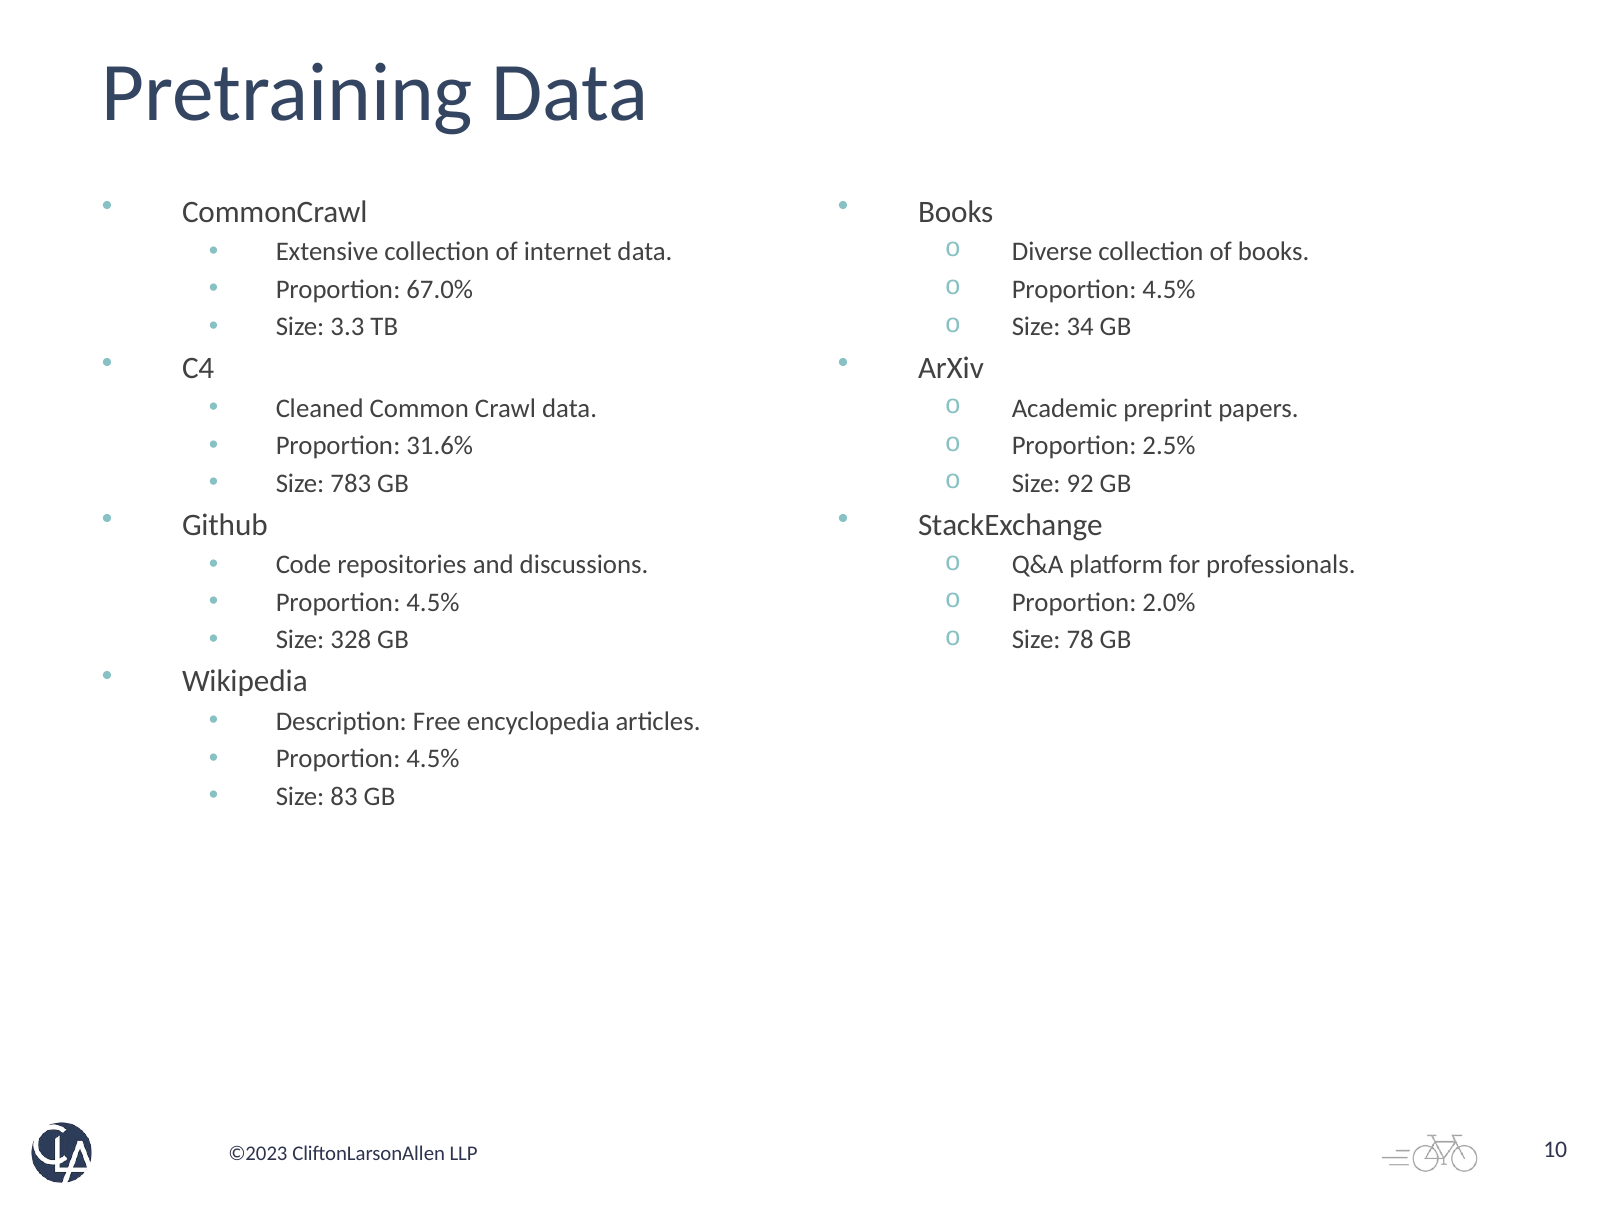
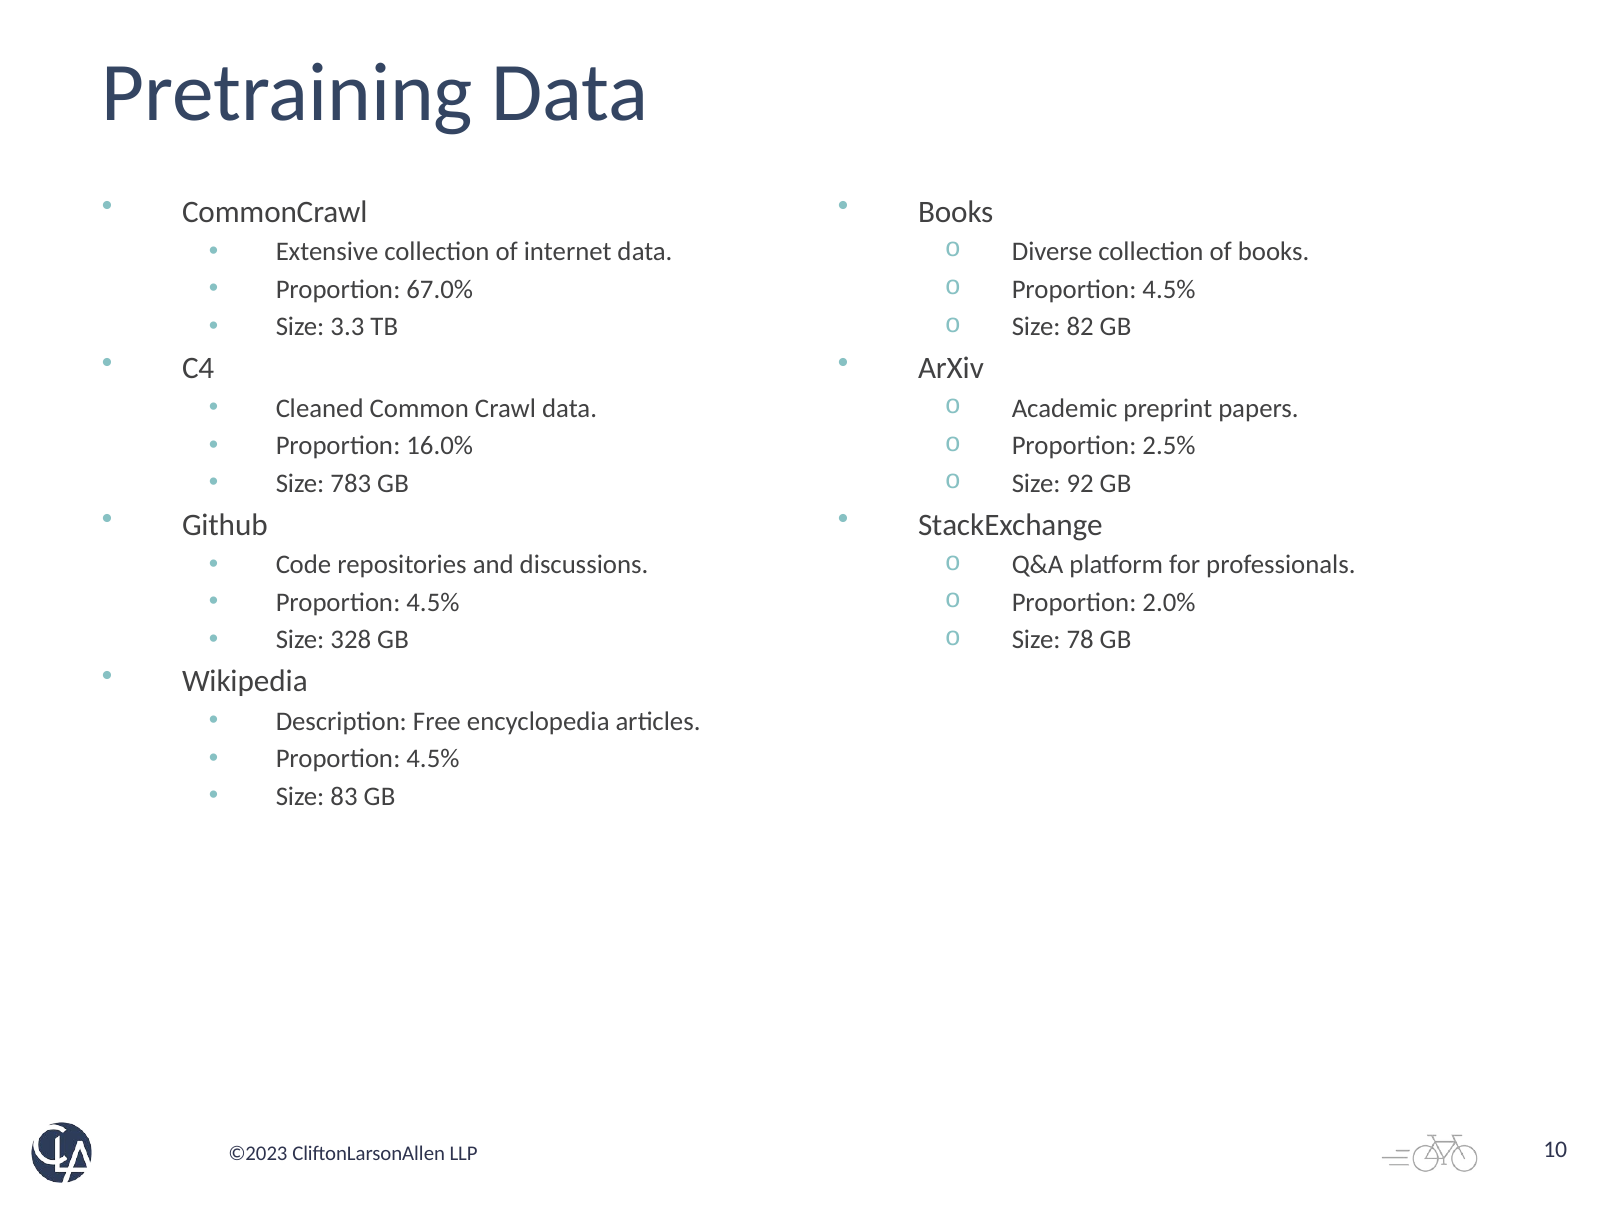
34: 34 -> 82 (1080, 327)
31.6%: 31.6% -> 16.0% (440, 446)
